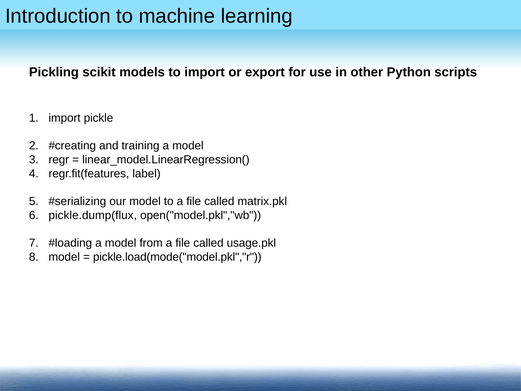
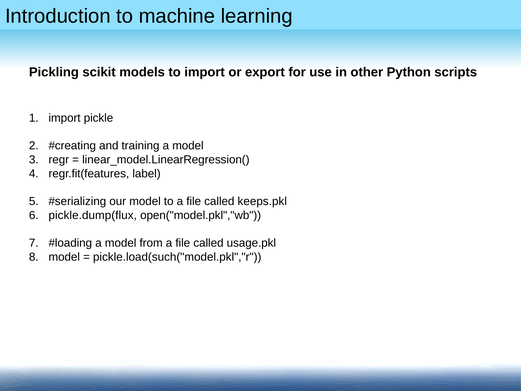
matrix.pkl: matrix.pkl -> keeps.pkl (262, 201)
pickle.load(mode("model.pkl","r: pickle.load(mode("model.pkl","r -> pickle.load(such("model.pkl","r (177, 257)
